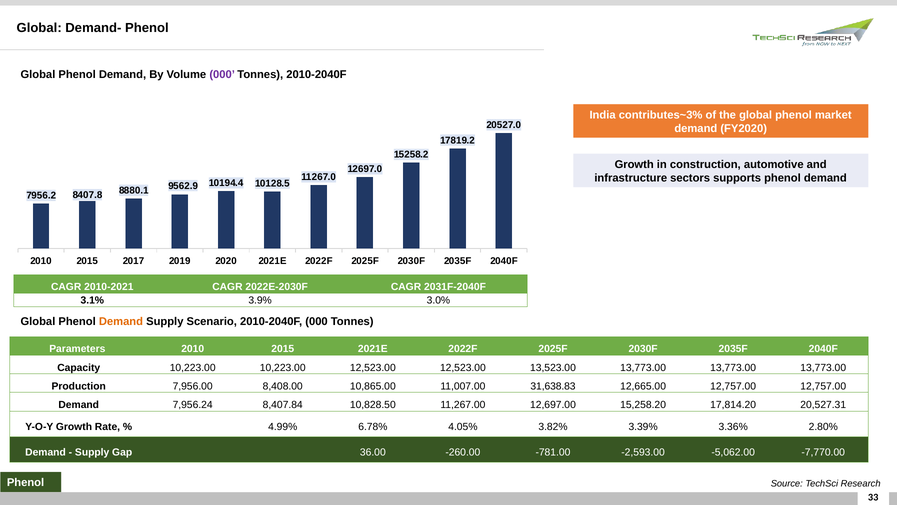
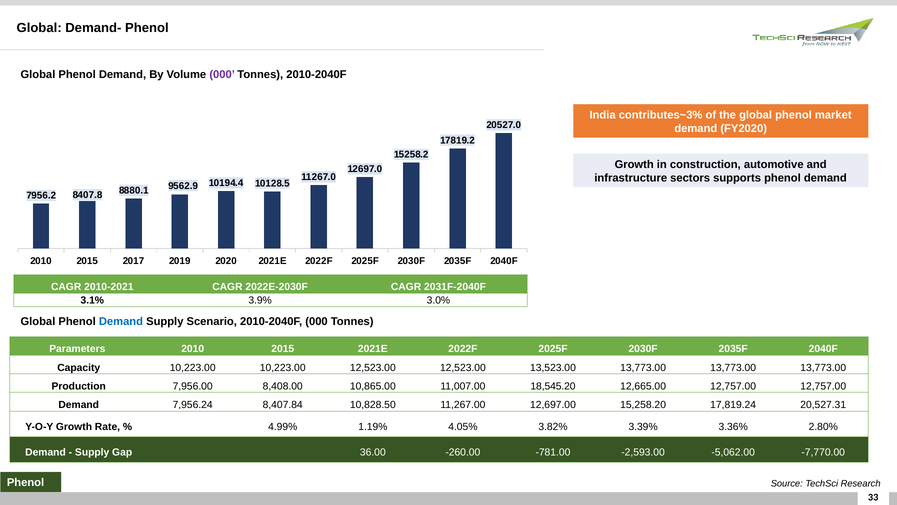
Demand colour: orange -> blue (121, 321)
31,638.83: 31,638.83 -> 18,545.20 (553, 386)
17,814.20: 17,814.20 -> 17,819.24 (733, 404)
6.78%: 6.78% -> 1.19% (373, 426)
